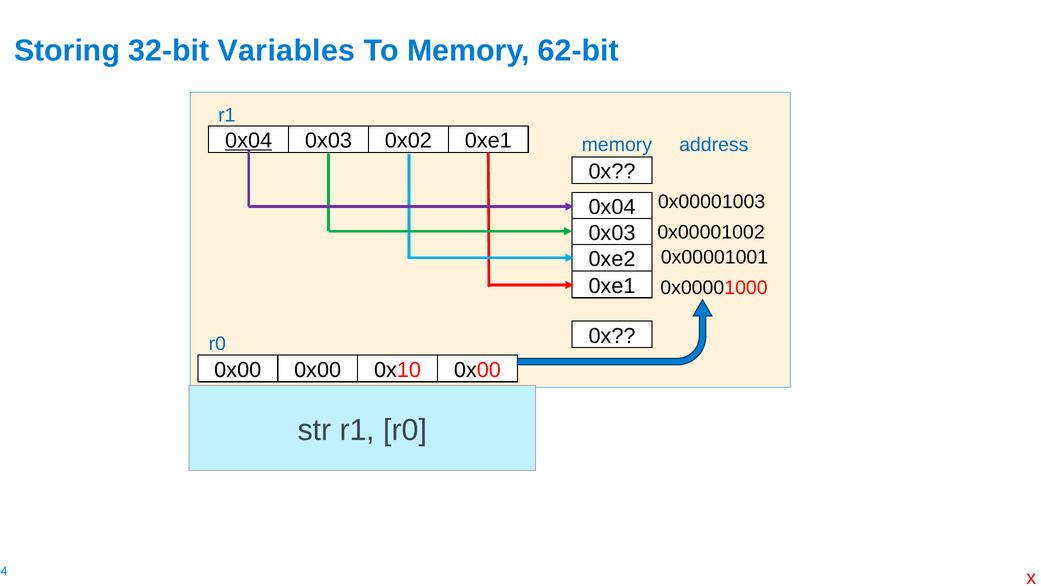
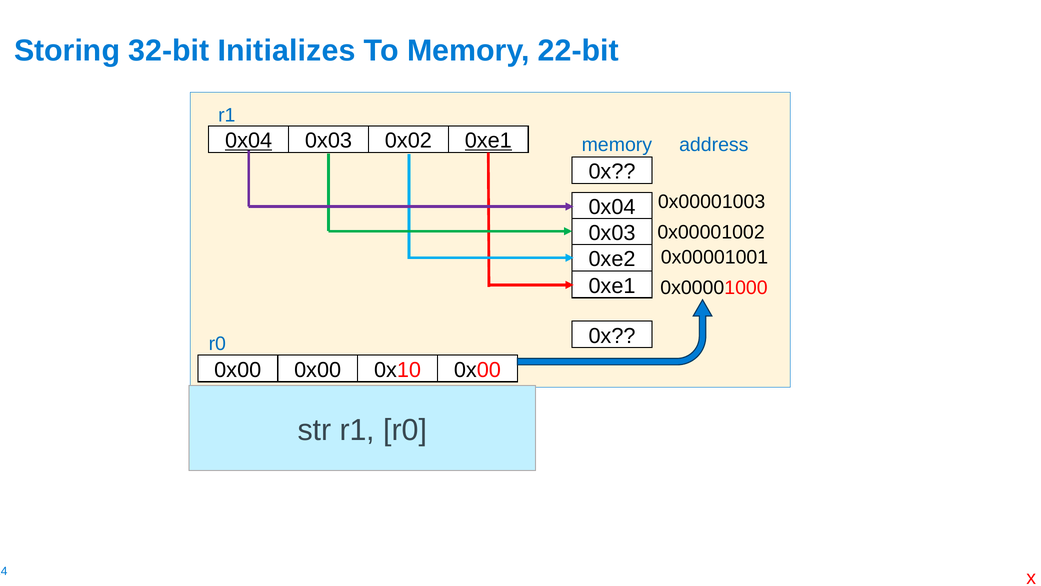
Variables: Variables -> Initializes (287, 51)
62-bit: 62-bit -> 22-bit (578, 51)
0xe1 underline: none -> present (488, 141)
